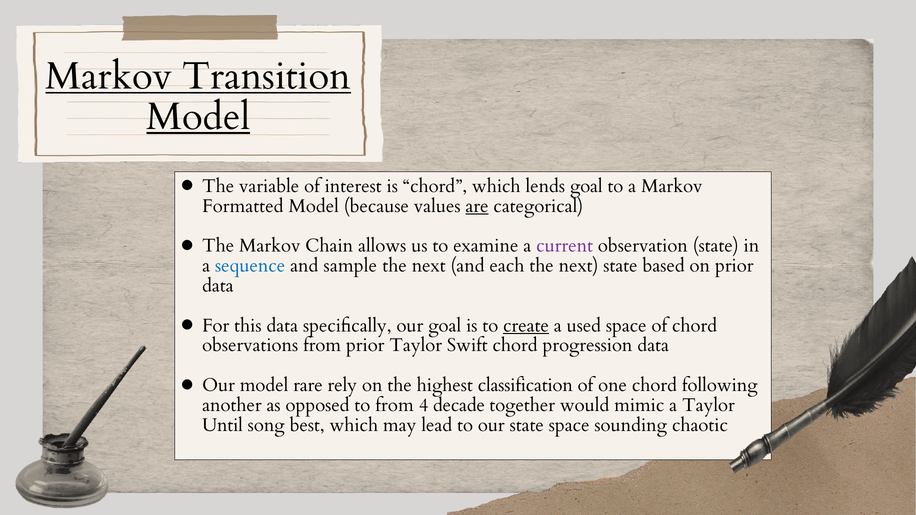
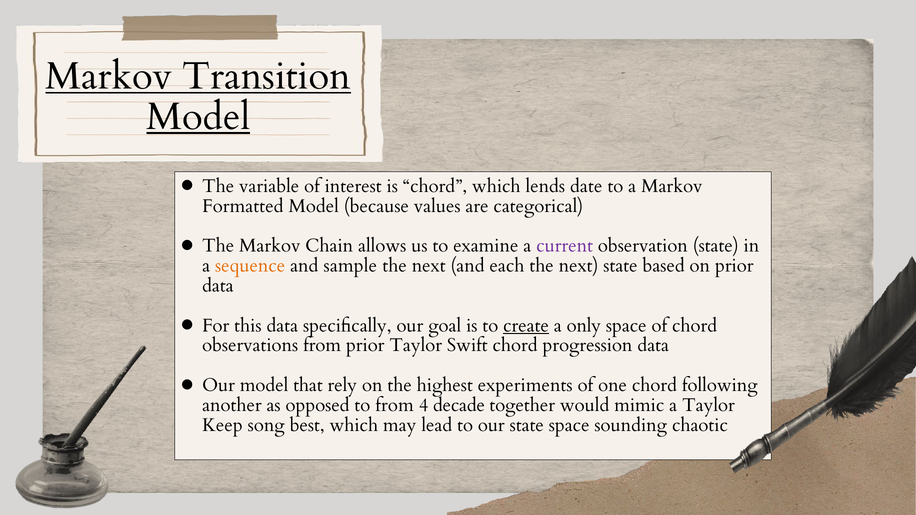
lends goal: goal -> date (586, 186)
are underline: present -> none (477, 206)
sequence colour: blue -> orange (250, 266)
used: used -> only (584, 326)
rare: rare -> that (308, 385)
classification: classification -> experiments (525, 385)
Until: Until -> Keep (222, 425)
